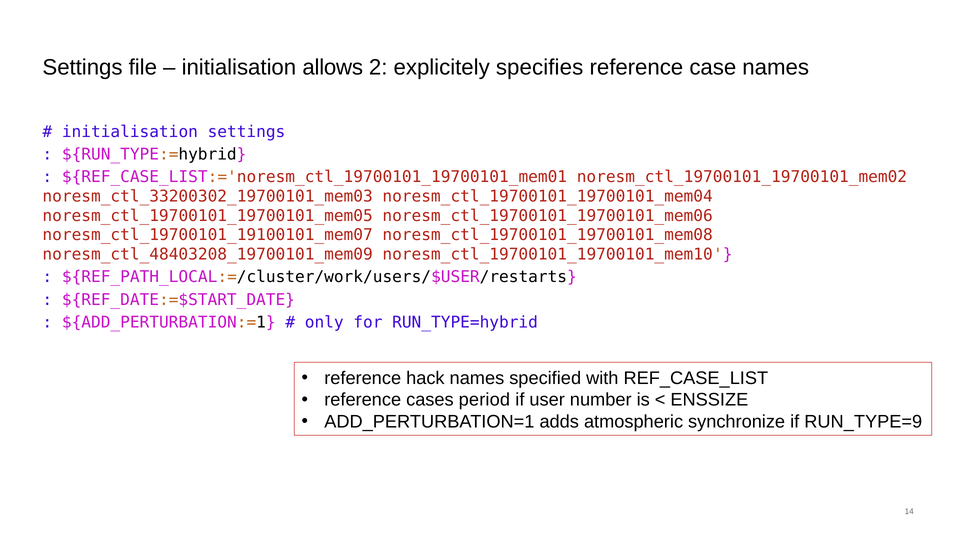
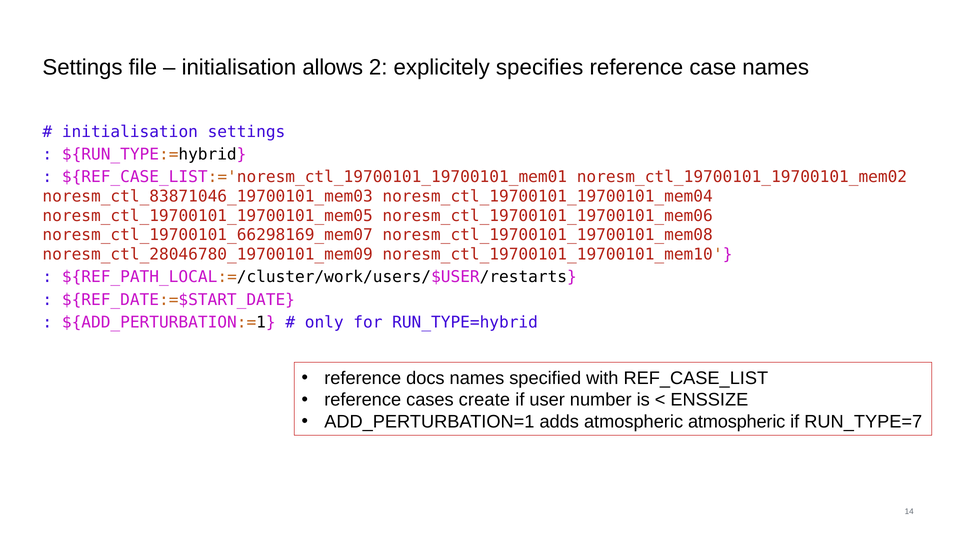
noresm_ctl_33200302_19700101_mem03: noresm_ctl_33200302_19700101_mem03 -> noresm_ctl_83871046_19700101_mem03 (208, 196)
noresm_ctl_19700101_19100101_mem07: noresm_ctl_19700101_19100101_mem07 -> noresm_ctl_19700101_66298169_mem07 (208, 235)
noresm_ctl_48403208_19700101_mem09: noresm_ctl_48403208_19700101_mem09 -> noresm_ctl_28046780_19700101_mem09 (208, 255)
hack: hack -> docs (425, 378)
period: period -> create (484, 400)
atmospheric synchronize: synchronize -> atmospheric (737, 422)
RUN_TYPE=9: RUN_TYPE=9 -> RUN_TYPE=7 (863, 422)
